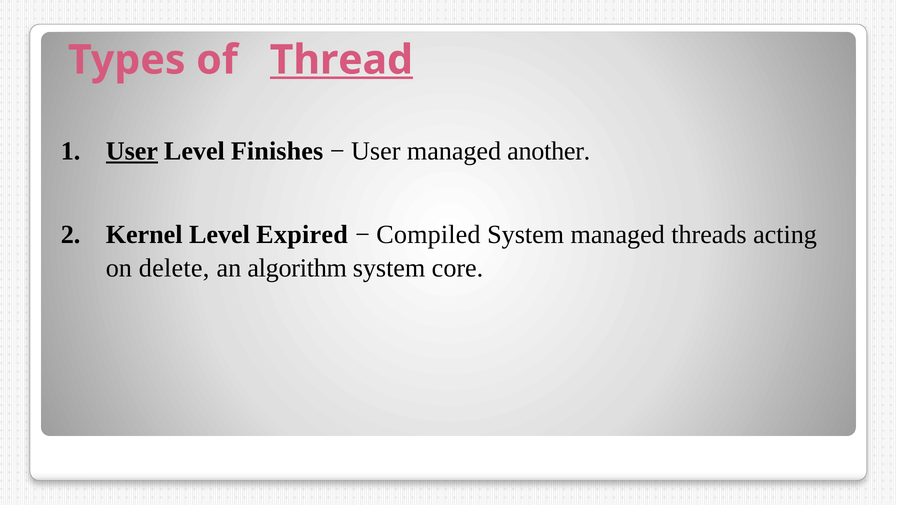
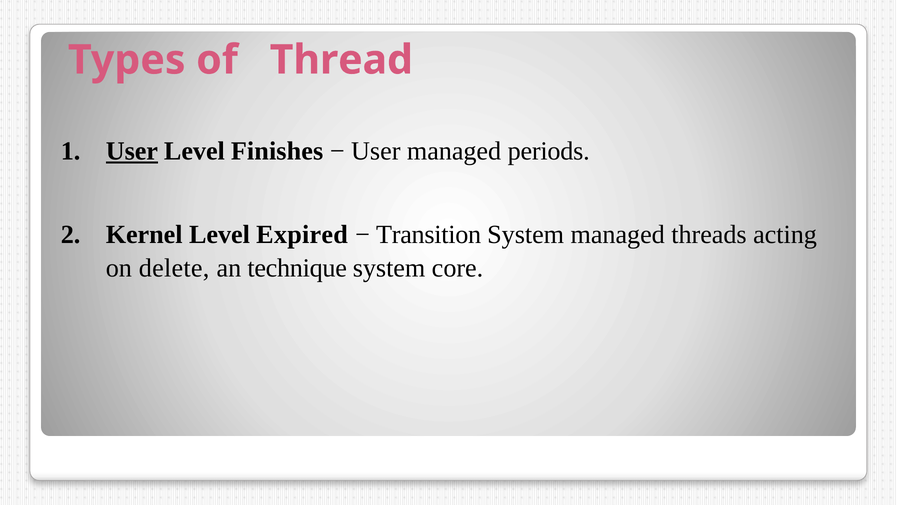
Thread underline: present -> none (341, 60)
another: another -> periods (549, 151)
Compiled: Compiled -> Transition (429, 234)
algorithm: algorithm -> technique (297, 268)
